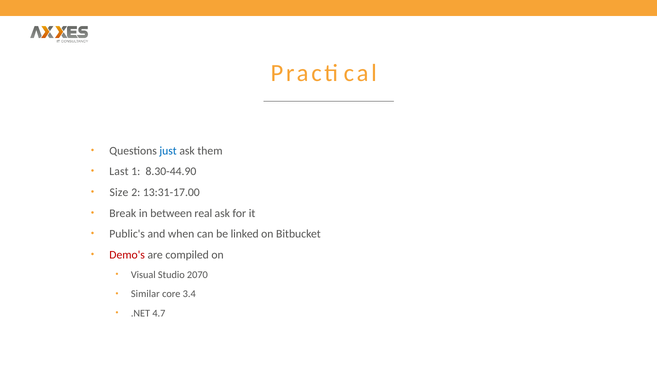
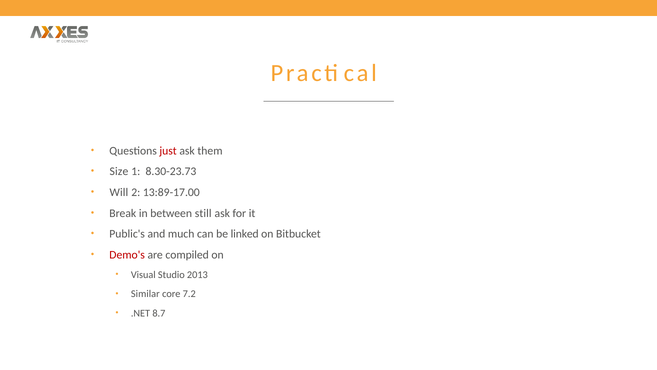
just colour: blue -> red (168, 151)
Last: Last -> Size (119, 171)
8.30-44.90: 8.30-44.90 -> 8.30-23.73 (171, 171)
Size: Size -> Will (119, 192)
13:31-17.00: 13:31-17.00 -> 13:89-17.00 (171, 192)
real: real -> still (203, 213)
when: when -> much (181, 234)
2070: 2070 -> 2013 (197, 275)
3.4: 3.4 -> 7.2 (189, 294)
4.7: 4.7 -> 8.7 (159, 313)
